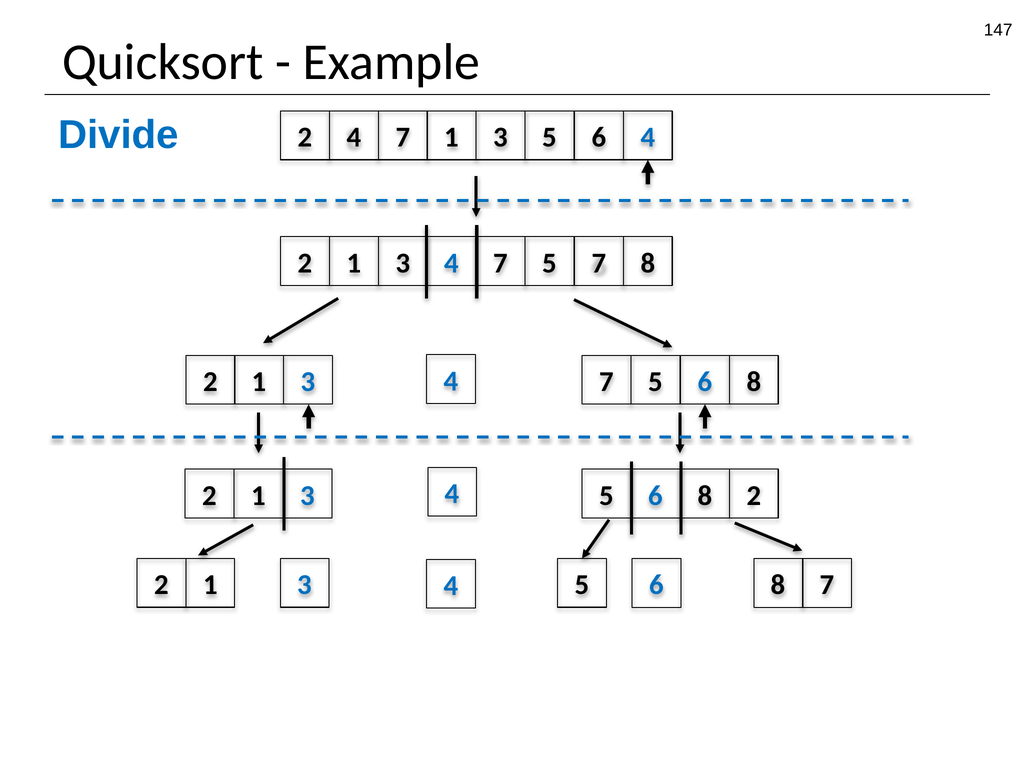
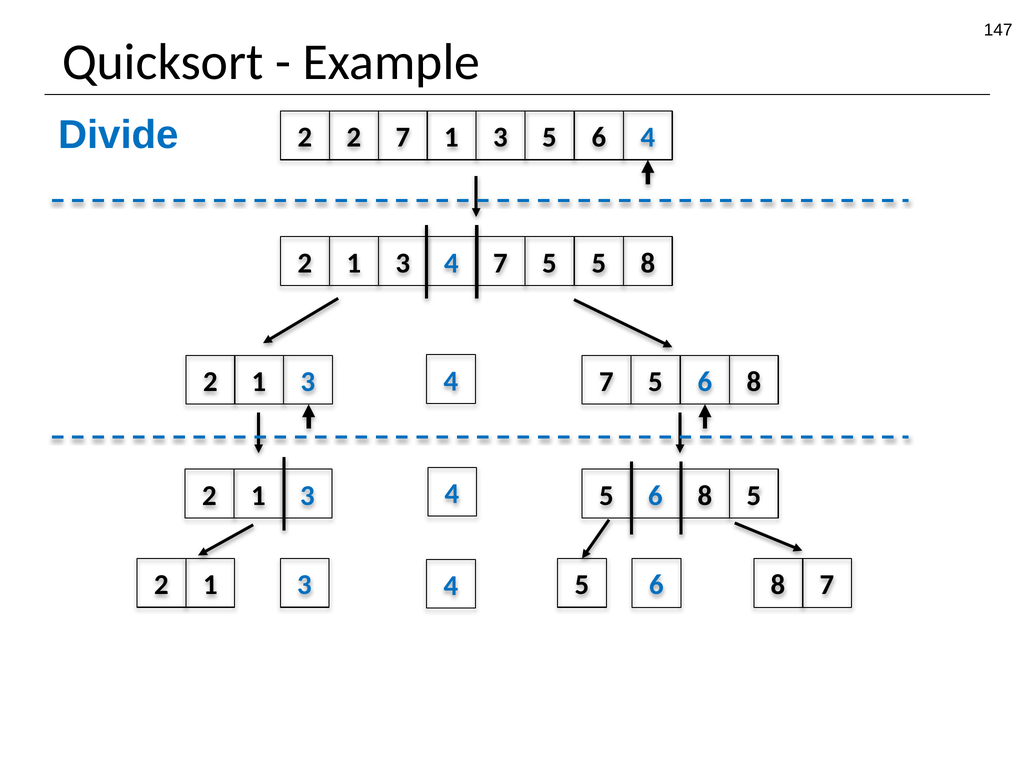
2 4: 4 -> 2 (354, 137)
5 7: 7 -> 5 (599, 263)
6 8 2: 2 -> 5 (754, 496)
